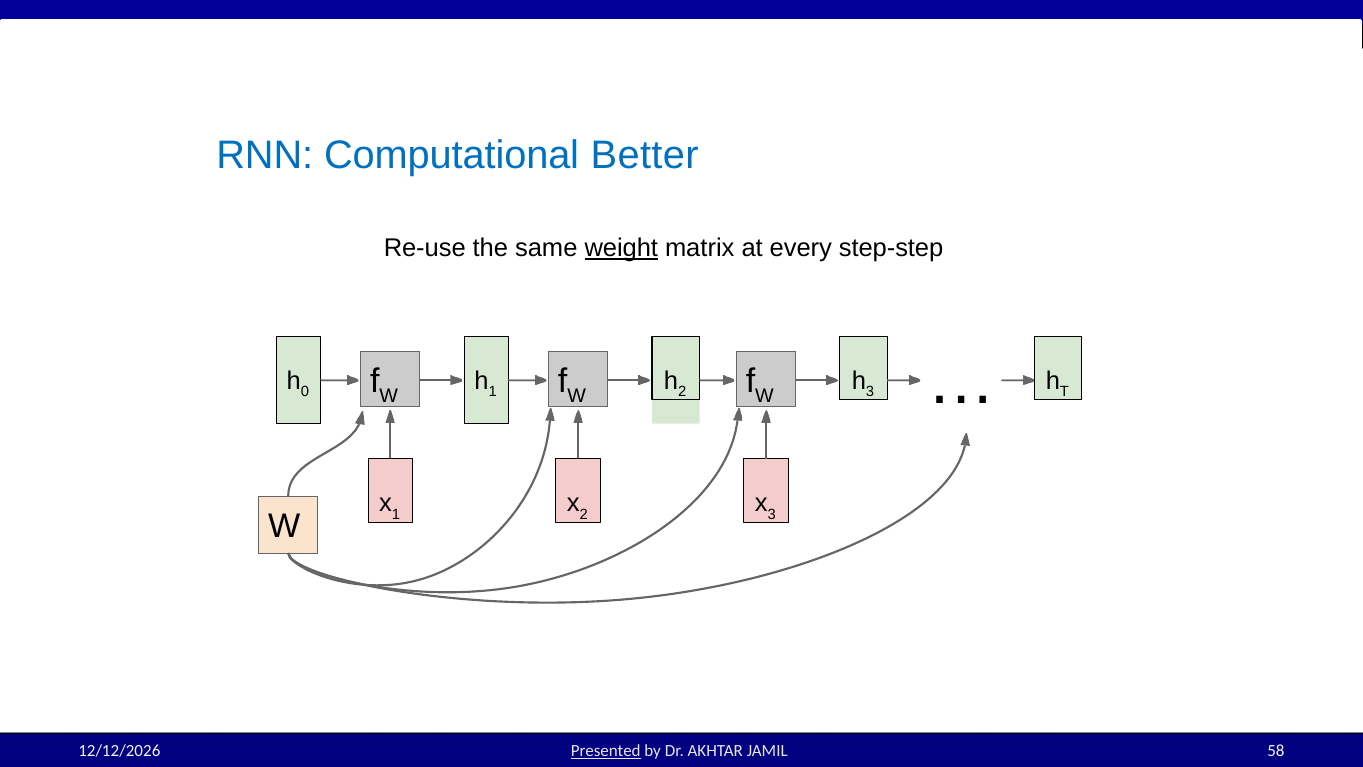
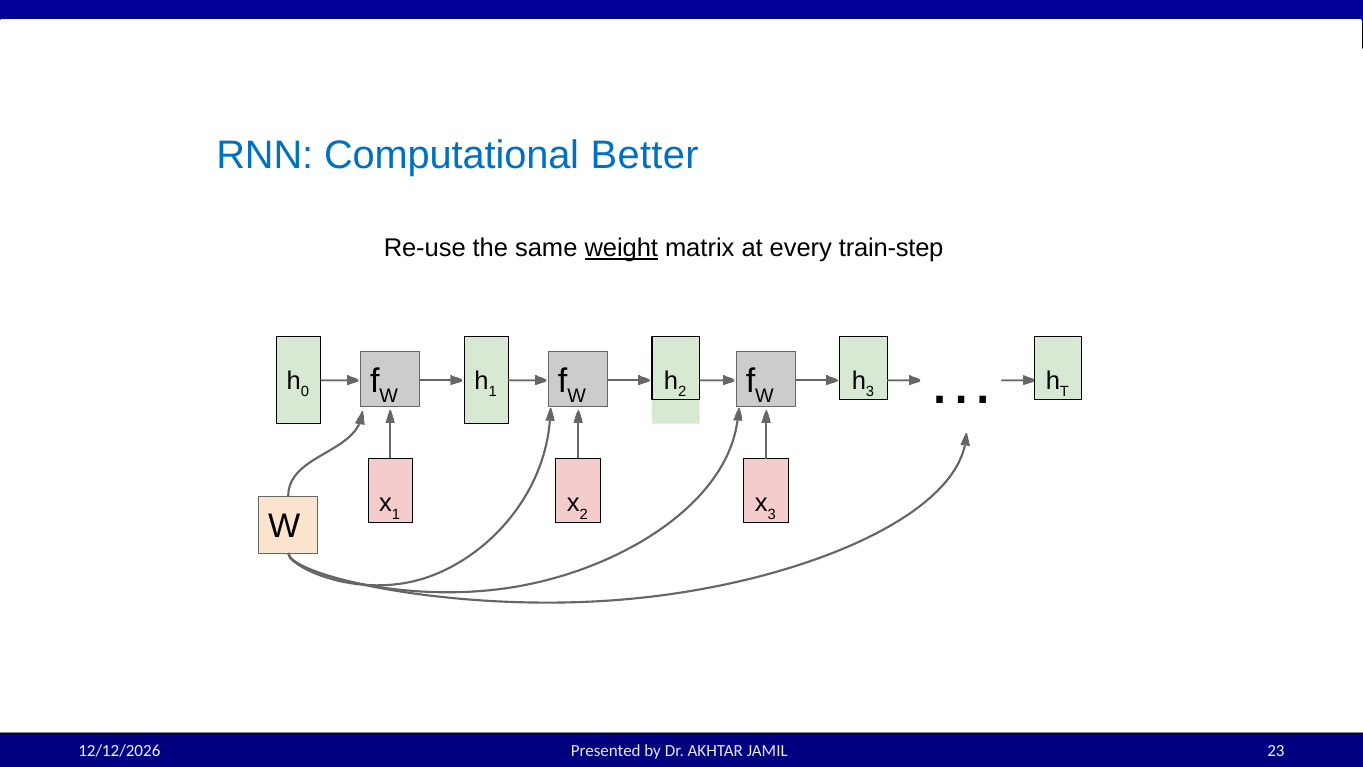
step-step: step-step -> train-step (891, 248)
Presented underline: present -> none (606, 751)
58: 58 -> 23 (1276, 751)
